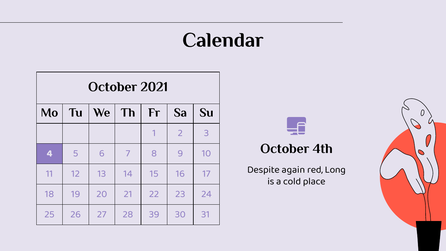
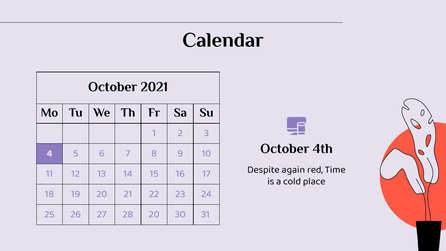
Long: Long -> Time (335, 169)
28 39: 39 -> 20 (154, 214)
